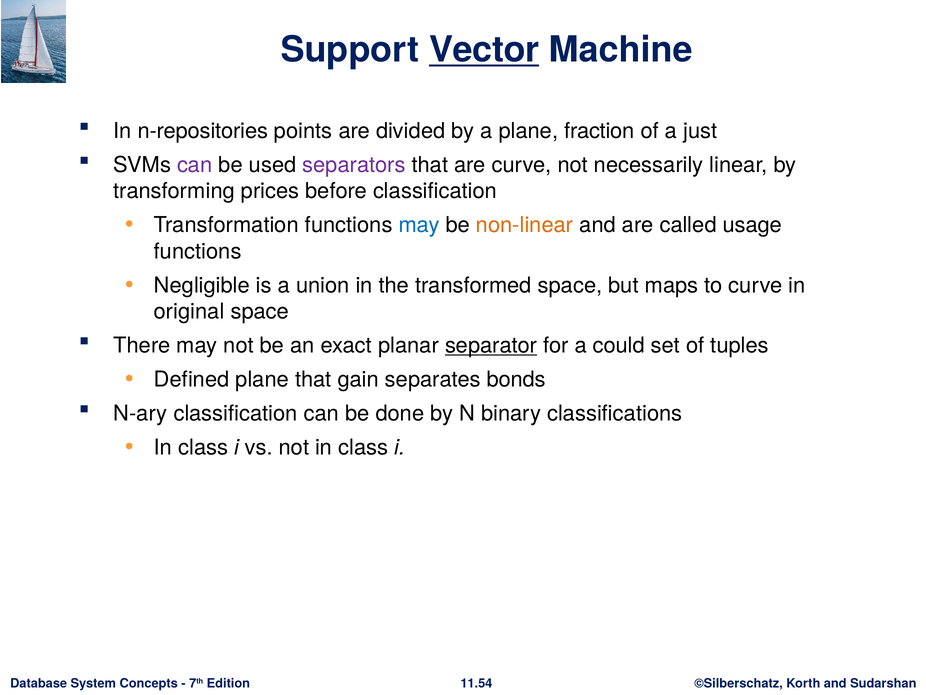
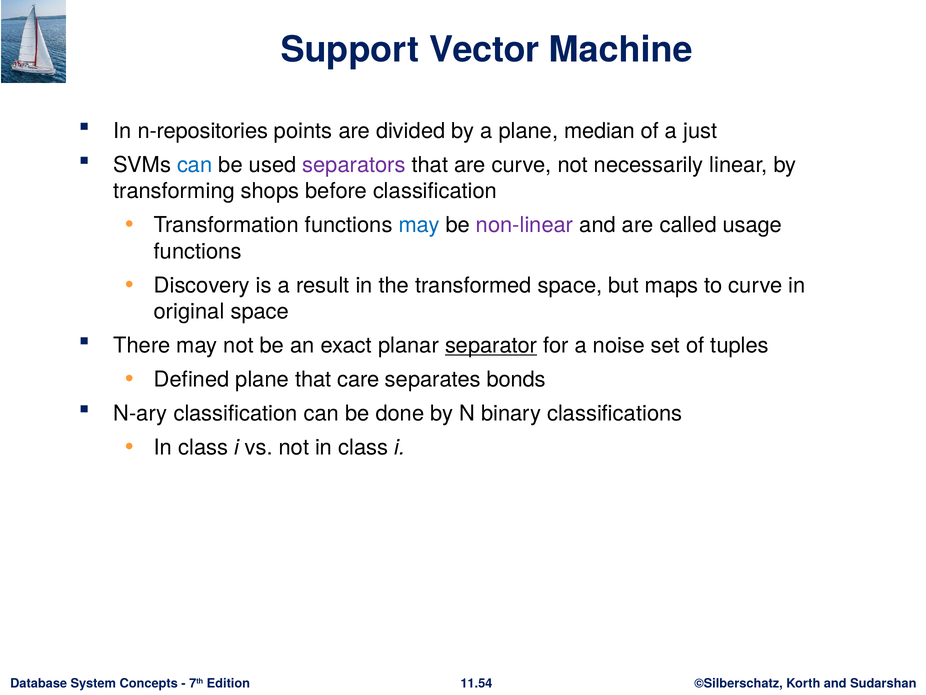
Vector underline: present -> none (484, 50)
fraction: fraction -> median (599, 131)
can colour: purple -> blue (195, 165)
prices: prices -> shops (270, 191)
non-linear colour: orange -> purple (525, 225)
Negligible: Negligible -> Discovery (202, 285)
union: union -> result (323, 285)
could: could -> noise (619, 345)
gain: gain -> care (358, 379)
